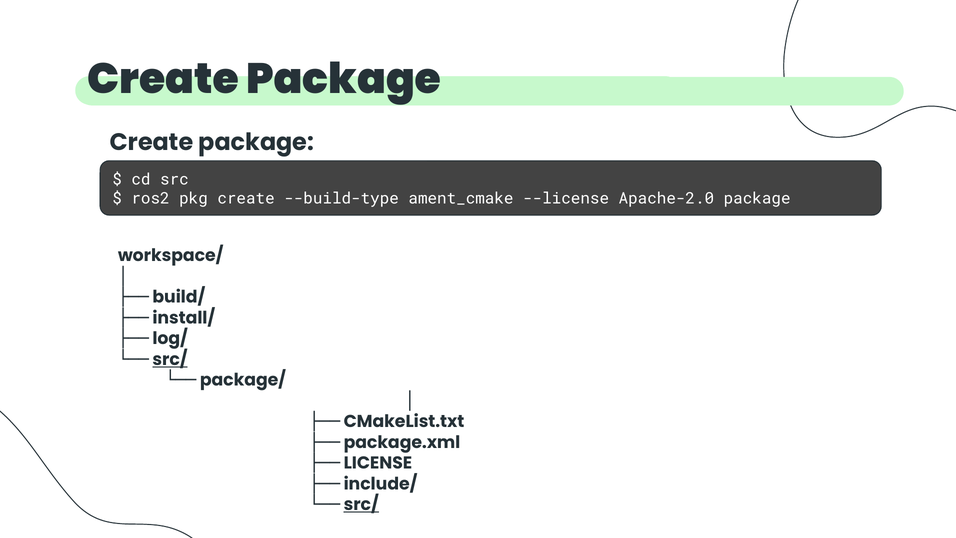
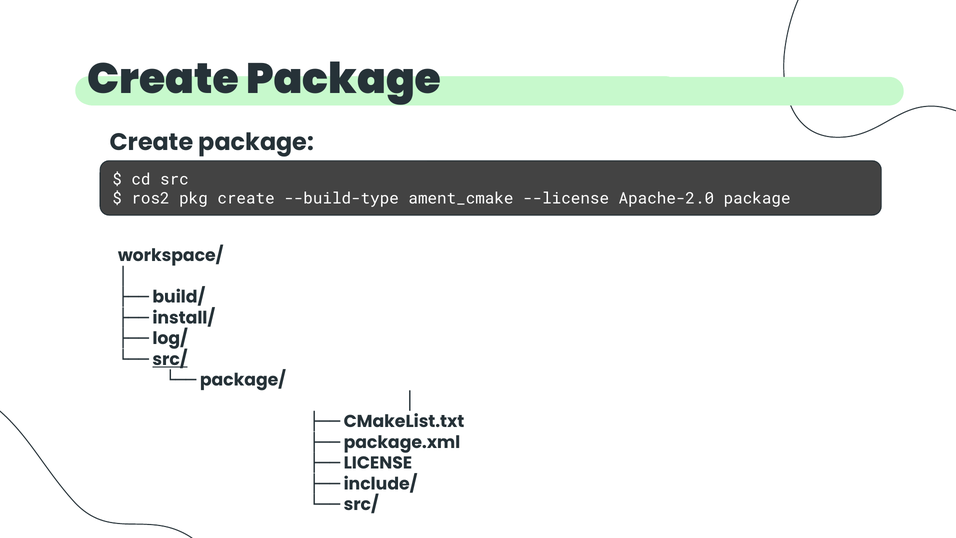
src/ underline: present -> none (361, 504)
